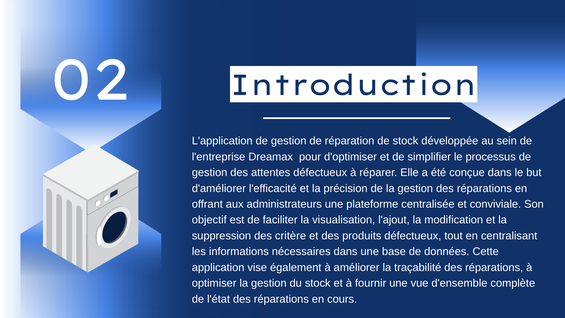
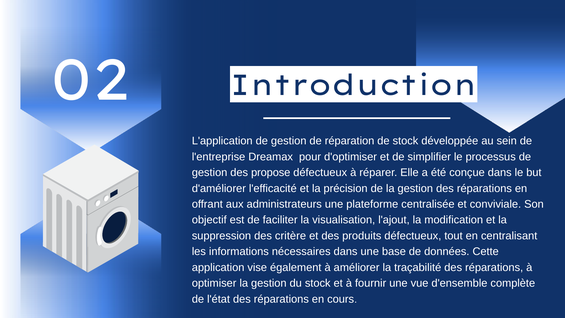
attentes: attentes -> propose (271, 172)
